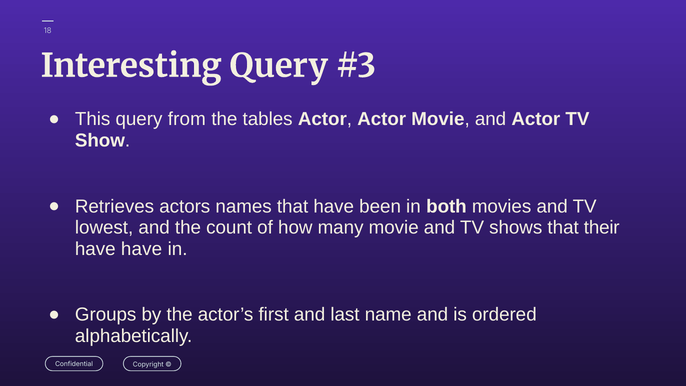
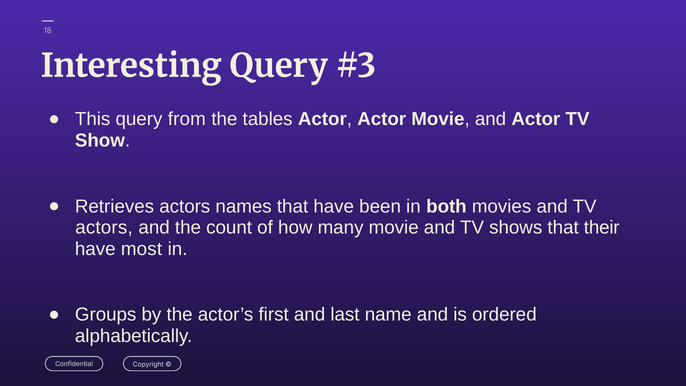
lowest: lowest -> actors (104, 228)
have have: have -> most (142, 249)
